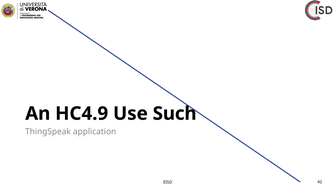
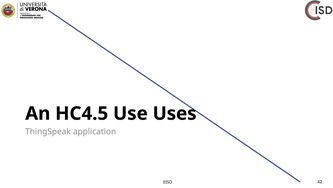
HC4.9: HC4.9 -> HC4.5 (82, 113)
Such: Such -> Uses (175, 113)
